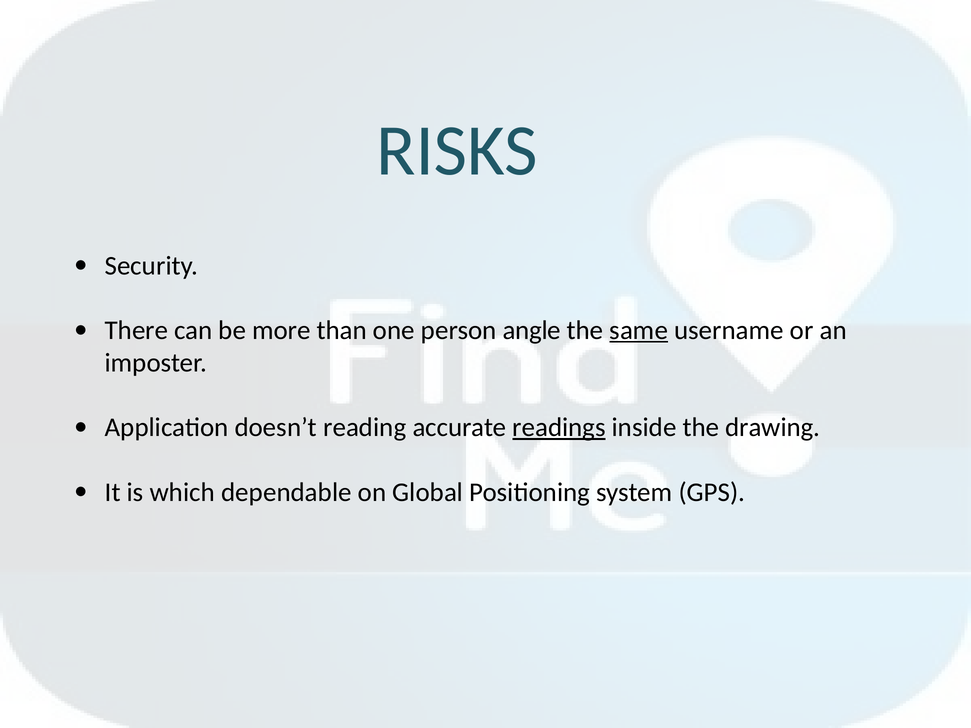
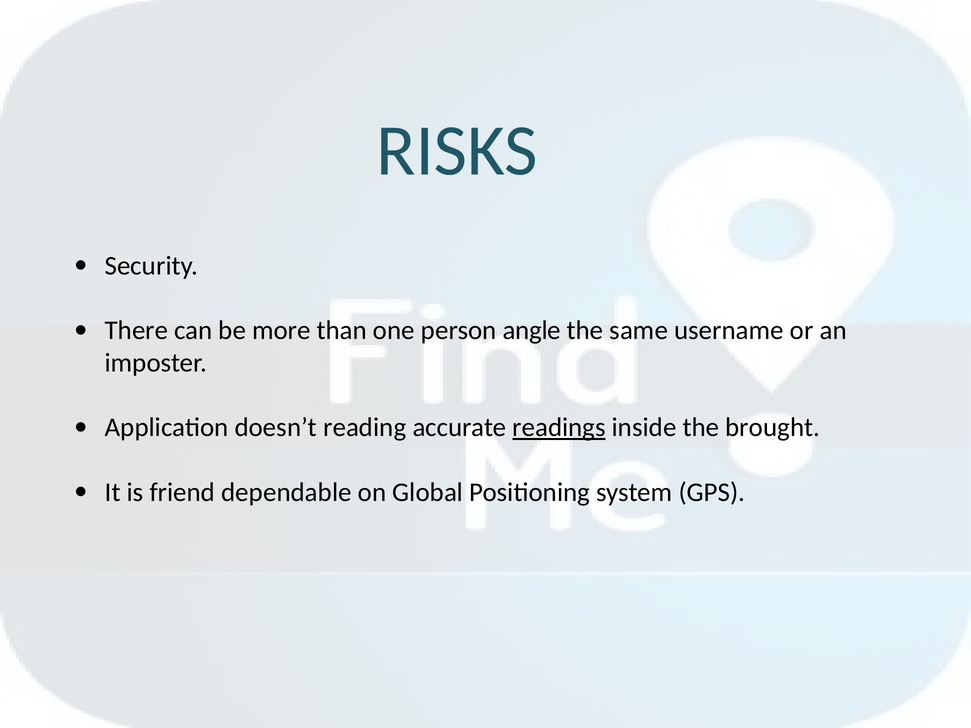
same underline: present -> none (639, 330)
drawing: drawing -> brought (773, 428)
which: which -> friend (182, 492)
